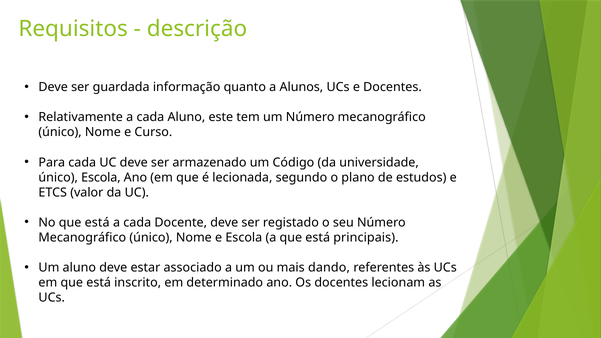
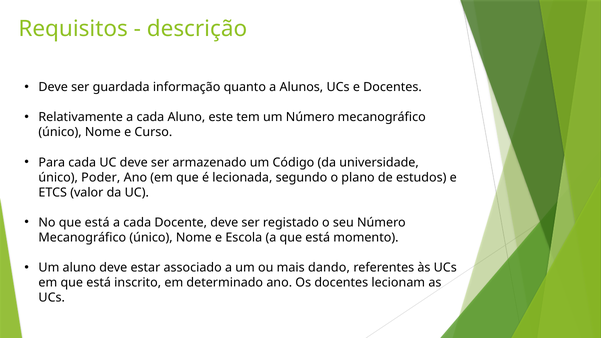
único Escola: Escola -> Poder (101, 177)
principais: principais -> momento (366, 238)
